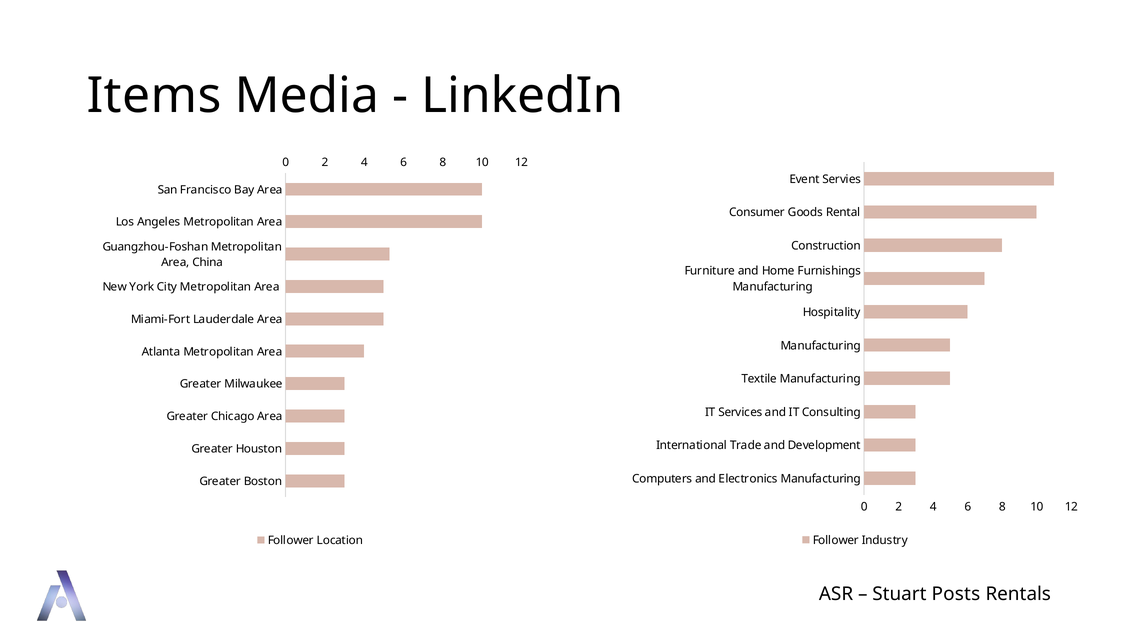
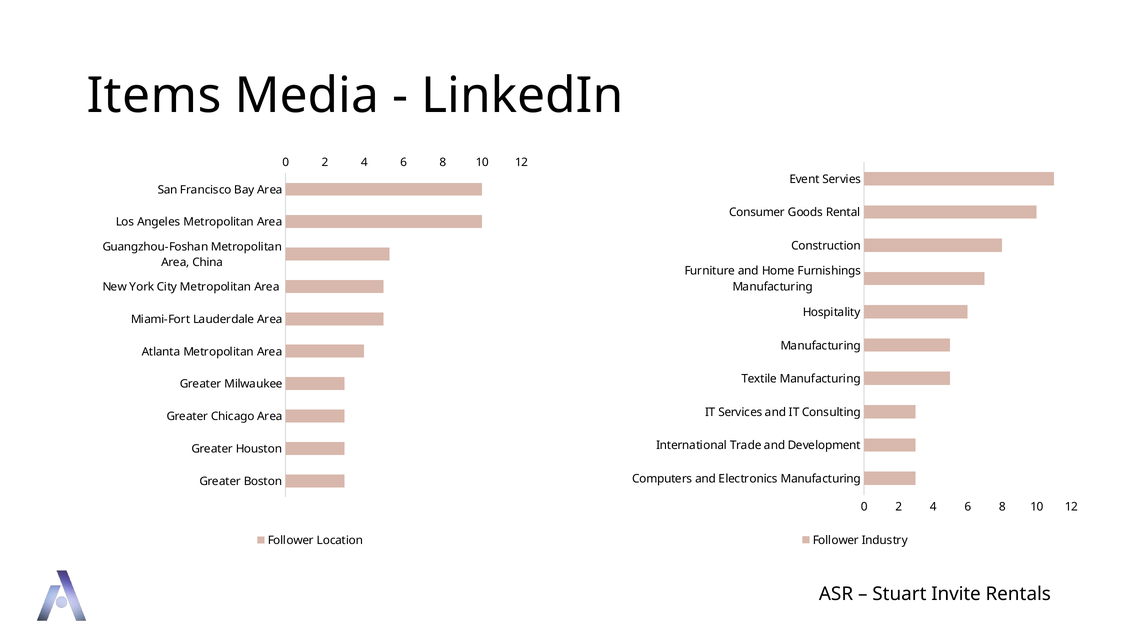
Posts: Posts -> Invite (956, 594)
